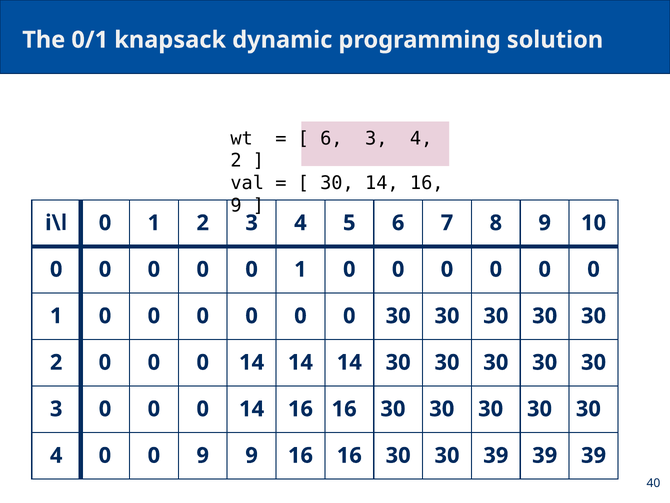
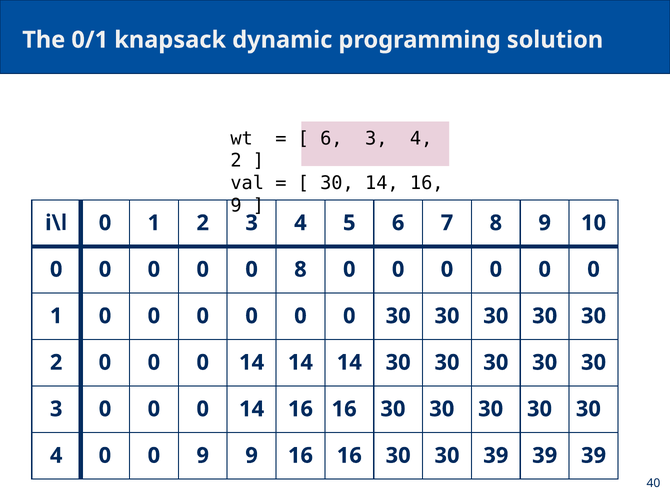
1: 1 -> 8 (300, 269)
